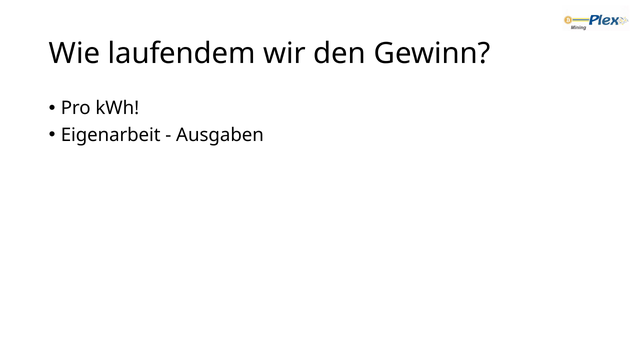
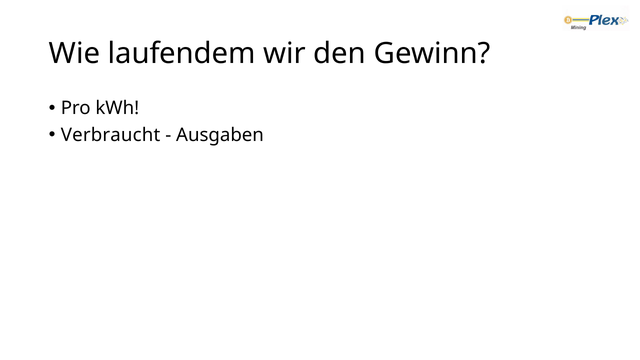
Eigenarbeit: Eigenarbeit -> Verbraucht (111, 135)
